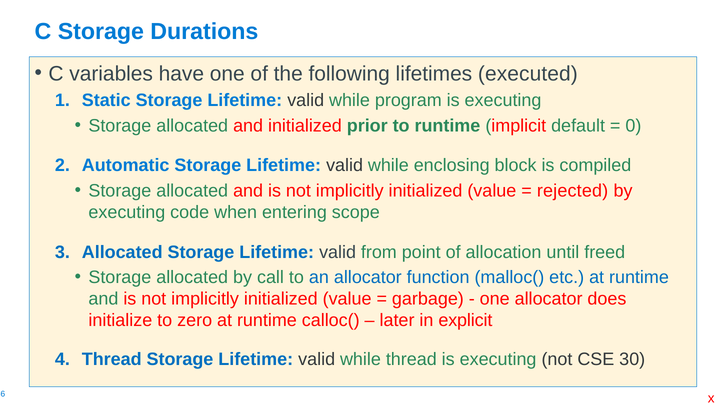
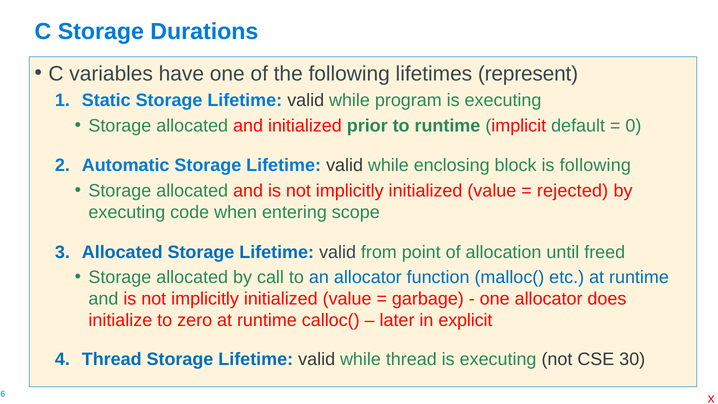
executed: executed -> represent (528, 74)
is compiled: compiled -> following (595, 165)
